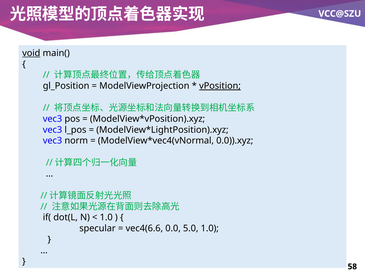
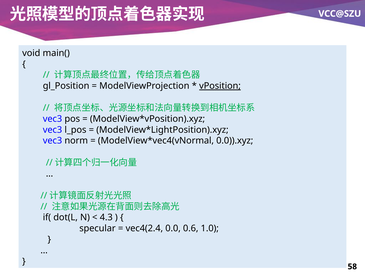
void underline: present -> none (31, 53)
1.0: 1.0 -> 4.3 (106, 217)
vec4(6.6: vec4(6.6 -> vec4(2.4 (144, 228)
5.0: 5.0 -> 0.6 (191, 228)
